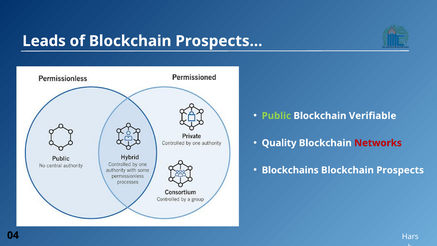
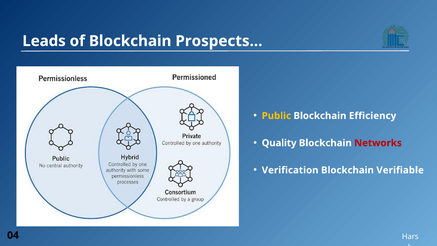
Public colour: light green -> yellow (276, 116)
Verifiable: Verifiable -> Efficiency (373, 116)
Blockchains: Blockchains -> Verification (290, 170)
Prospects: Prospects -> Verifiable (400, 170)
